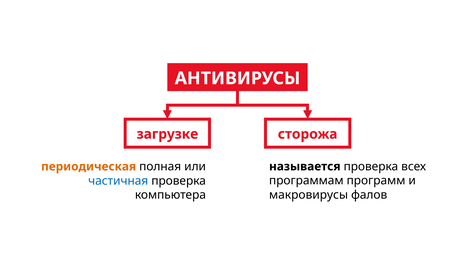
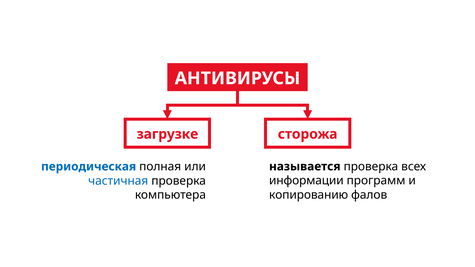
периодическая colour: orange -> blue (89, 167)
программам: программам -> информации (306, 181)
макровирусы: макровирусы -> копированию (309, 195)
